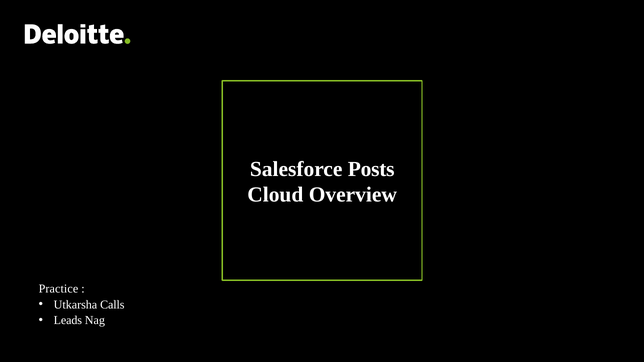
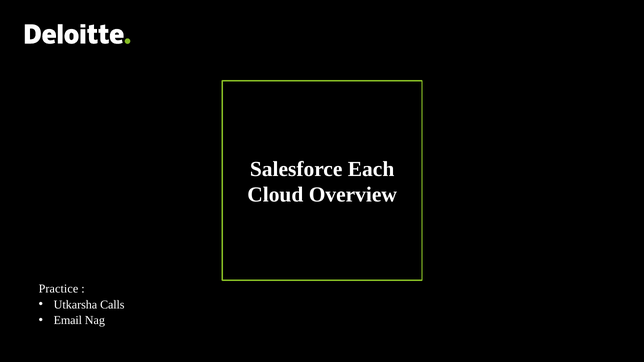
Posts: Posts -> Each (371, 169)
Leads: Leads -> Email (68, 321)
